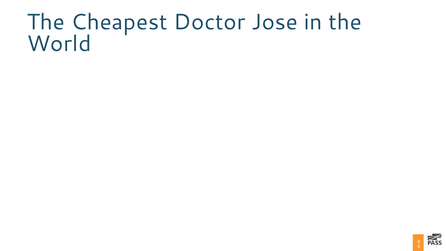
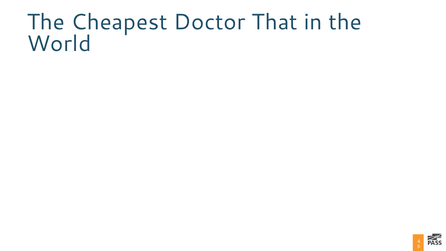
Jose: Jose -> That (275, 22)
